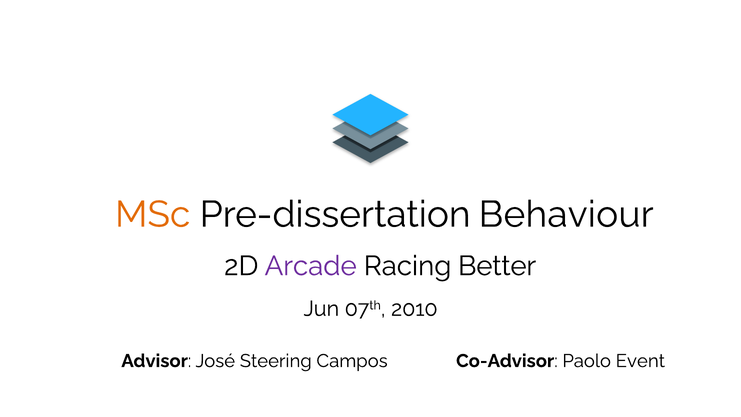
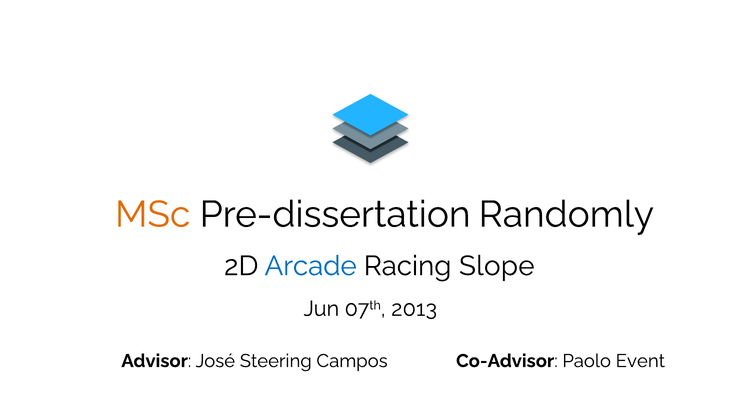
Behaviour: Behaviour -> Randomly (566, 214)
Arcade colour: purple -> blue (311, 266)
Better: Better -> Slope (497, 266)
2010: 2010 -> 2013 (414, 309)
